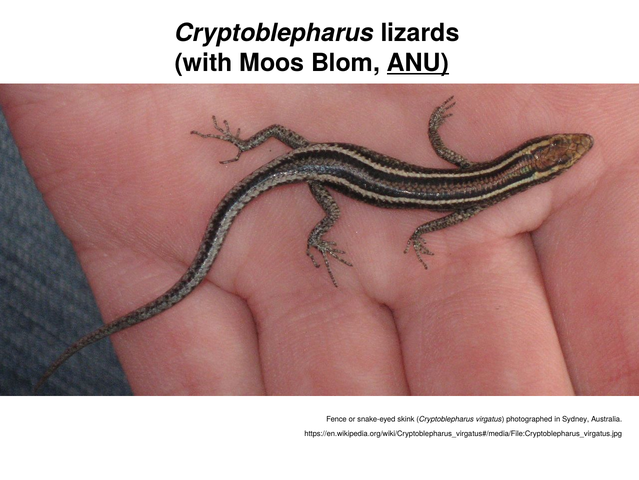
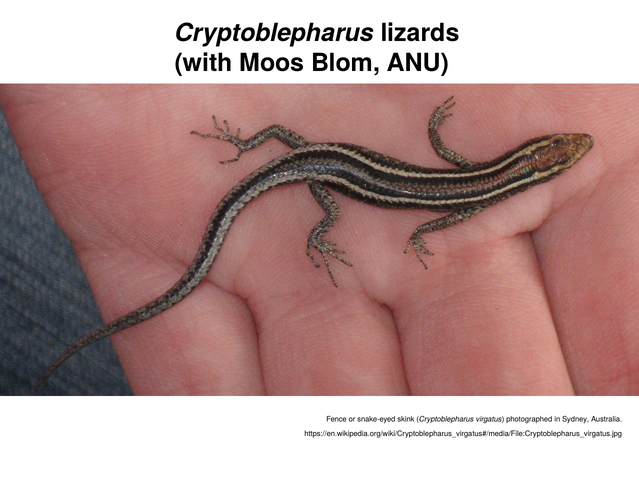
ANU underline: present -> none (418, 63)
